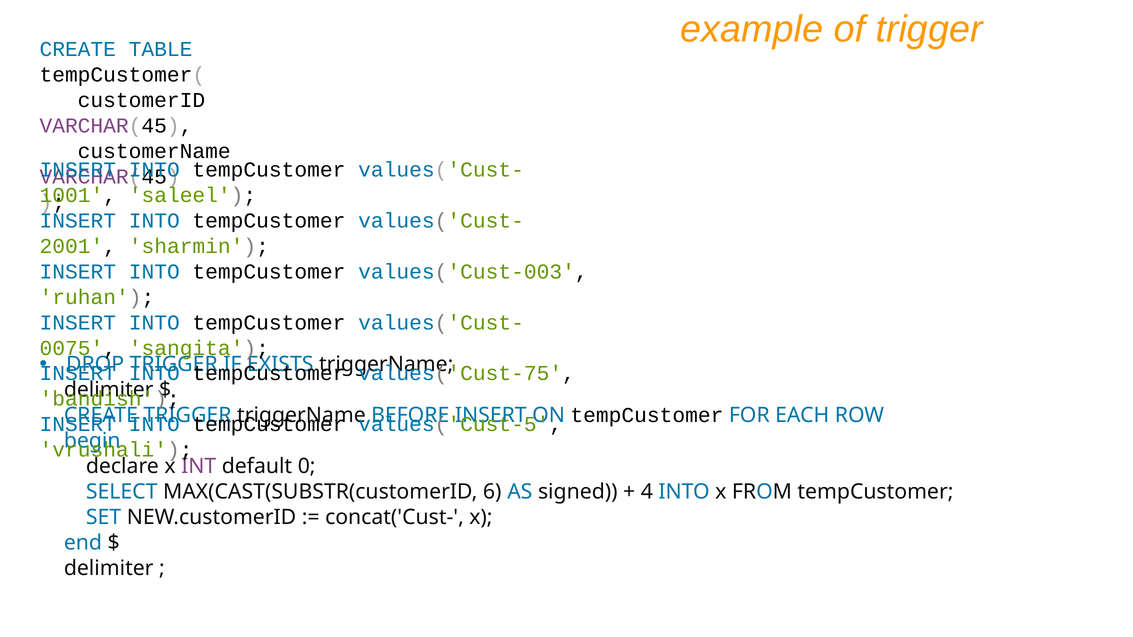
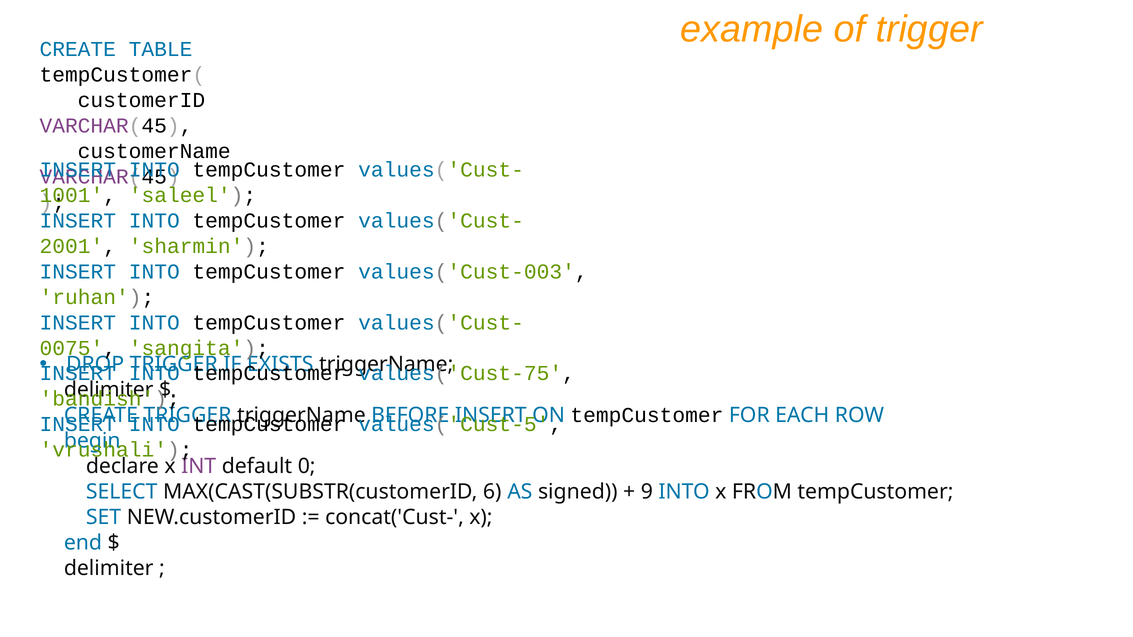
4: 4 -> 9 (647, 492)
